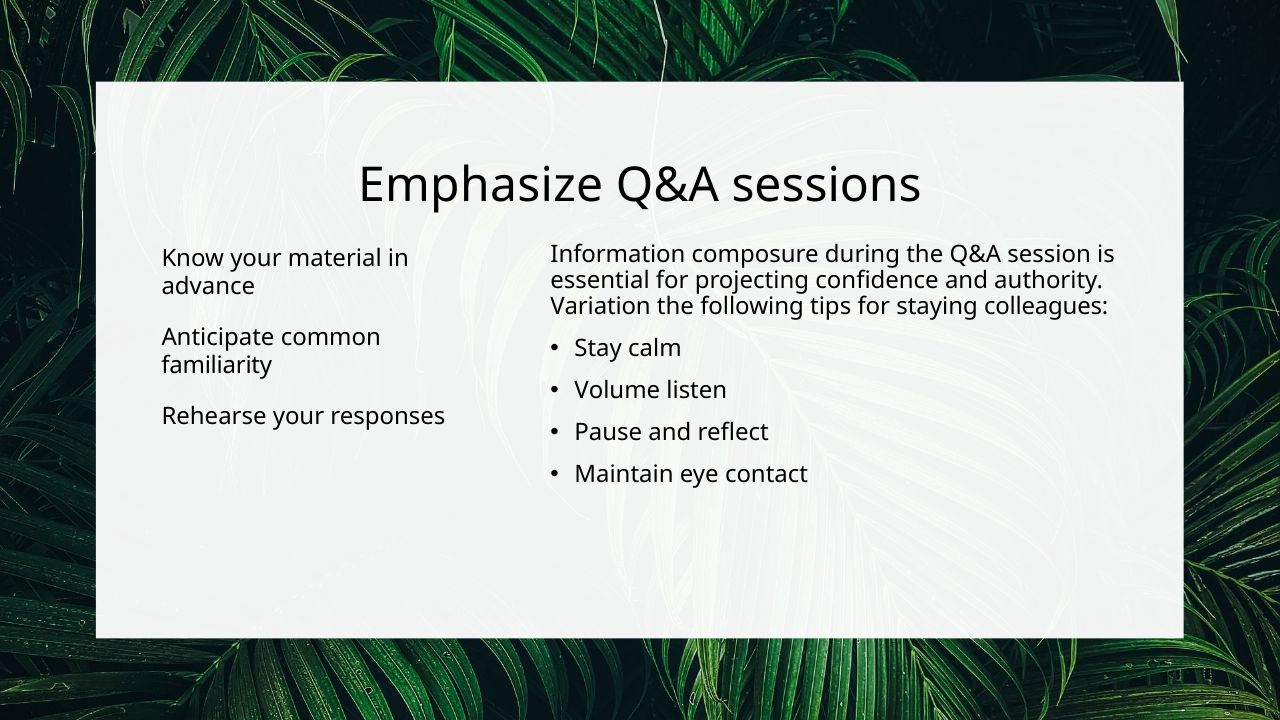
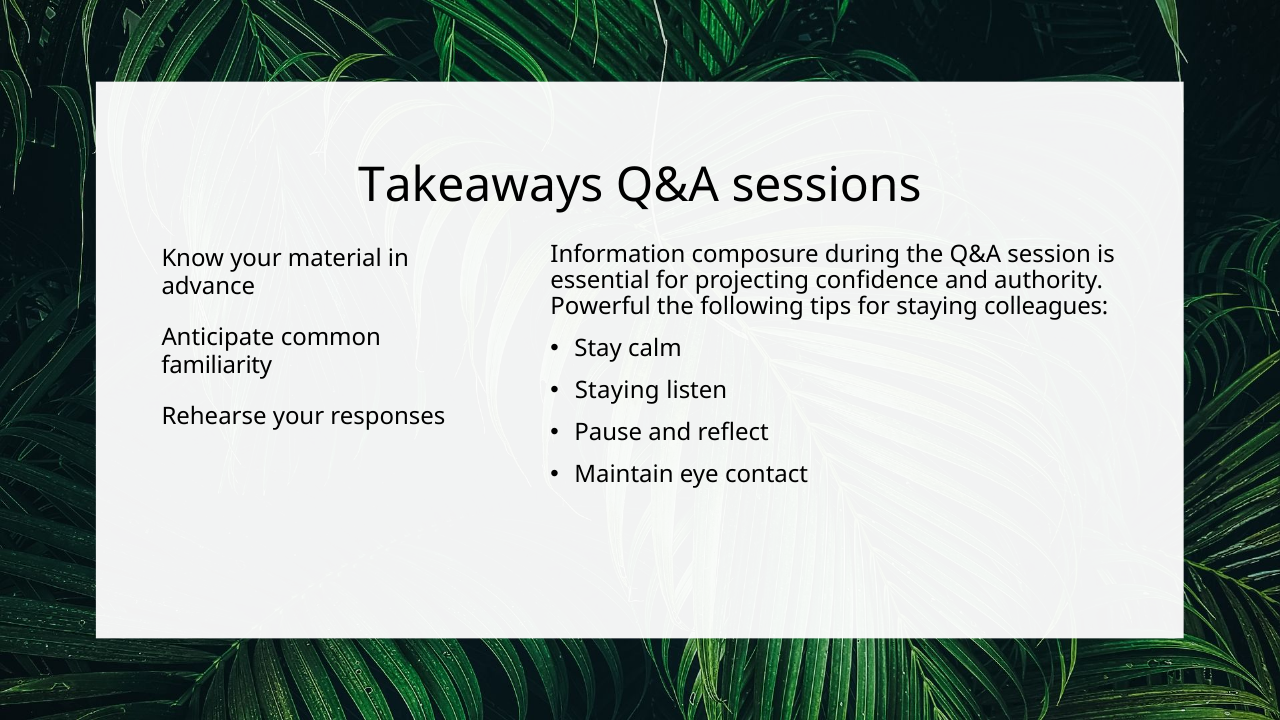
Emphasize: Emphasize -> Takeaways (481, 185)
Variation: Variation -> Powerful (601, 307)
Volume: Volume -> Staying (617, 391)
